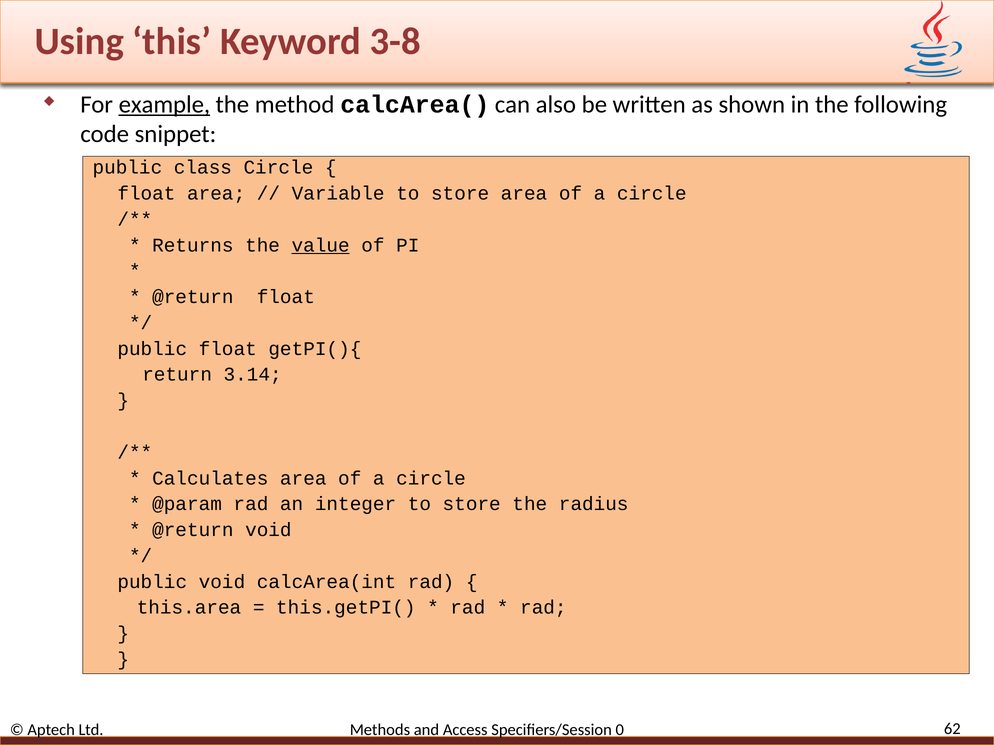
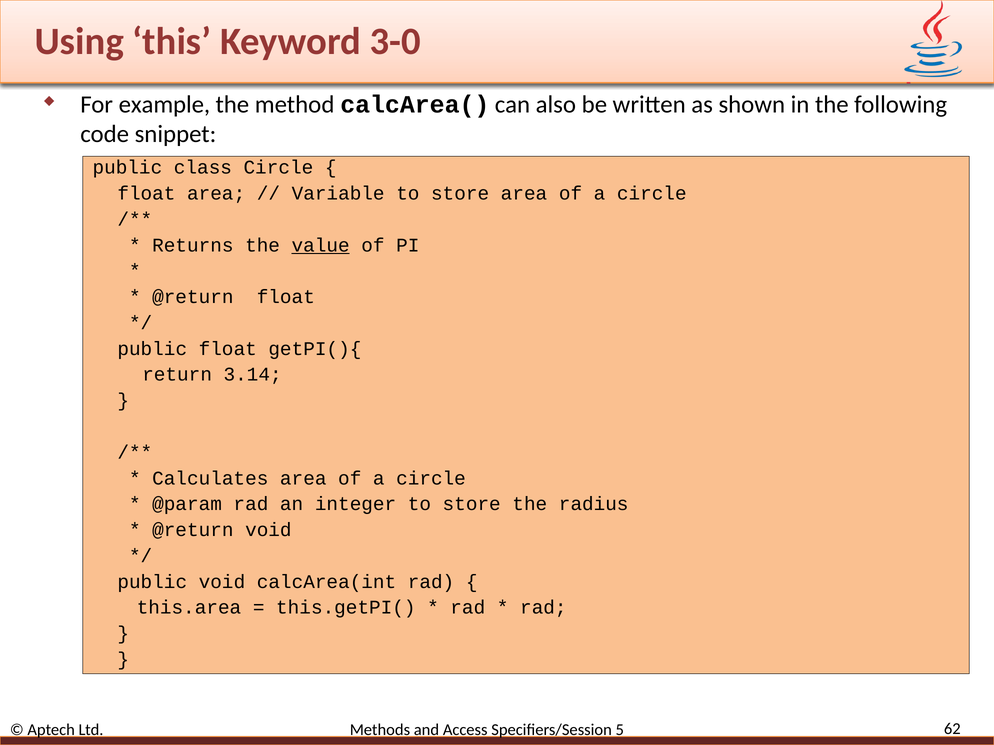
3-8: 3-8 -> 3-0 (395, 42)
example underline: present -> none (164, 104)
0: 0 -> 5 (620, 730)
